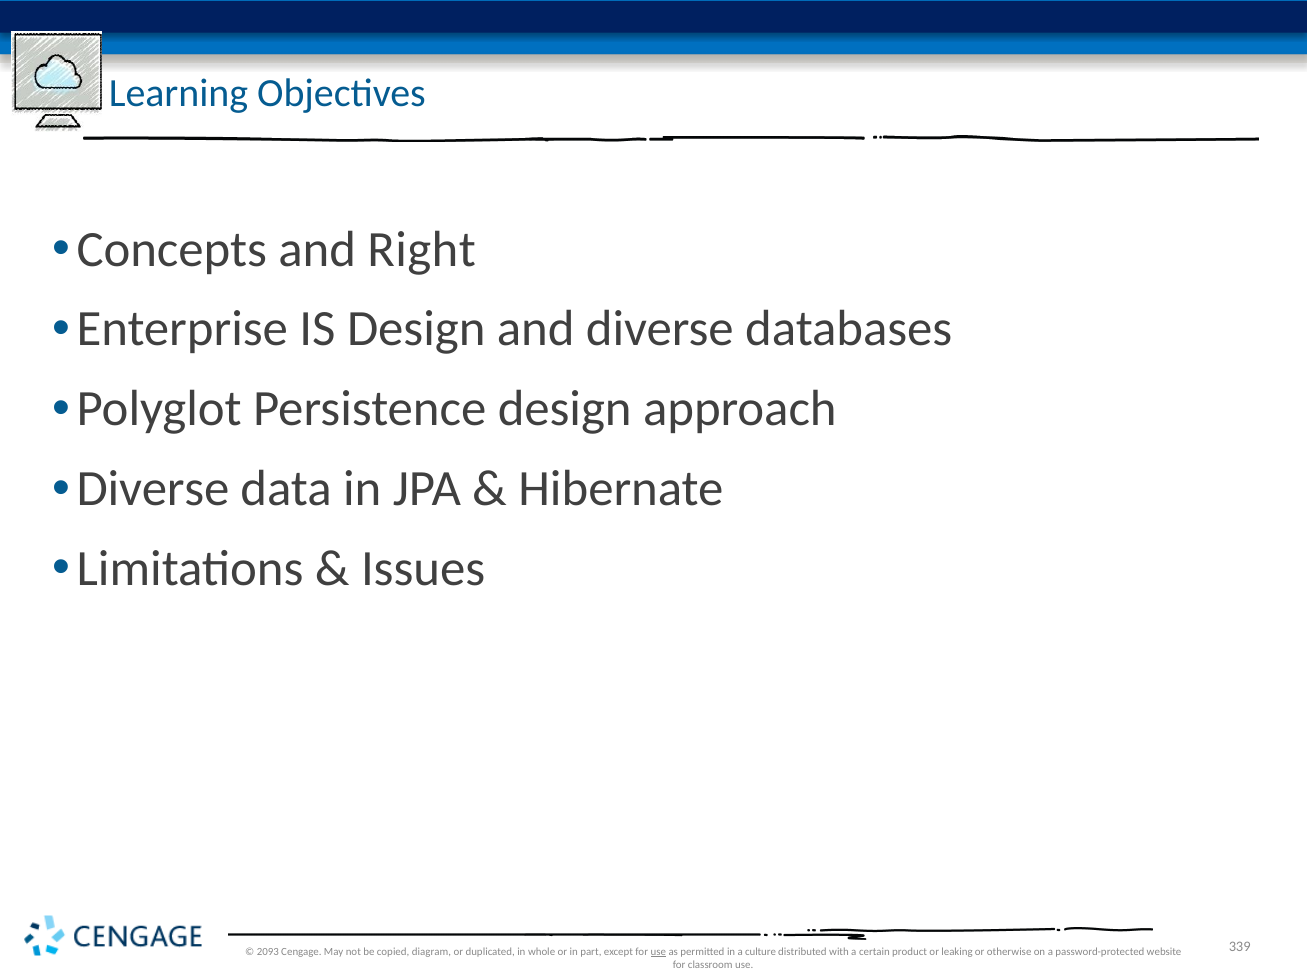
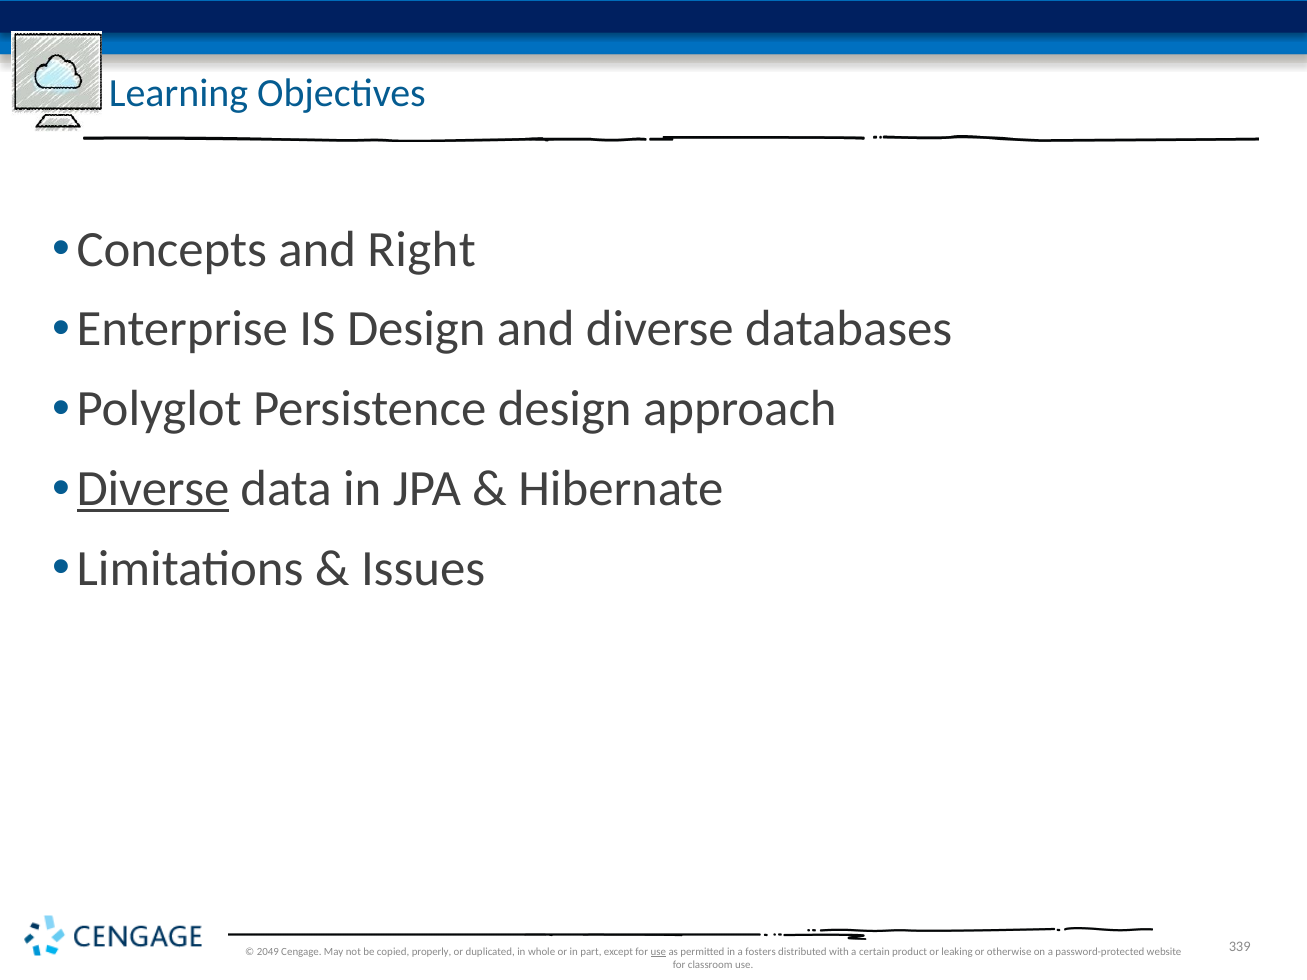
Diverse underline: none -> present (153, 489)
2093: 2093 -> 2049 (268, 952)
diagram: diagram -> properly (432, 952)
culture: culture -> fosters (761, 952)
